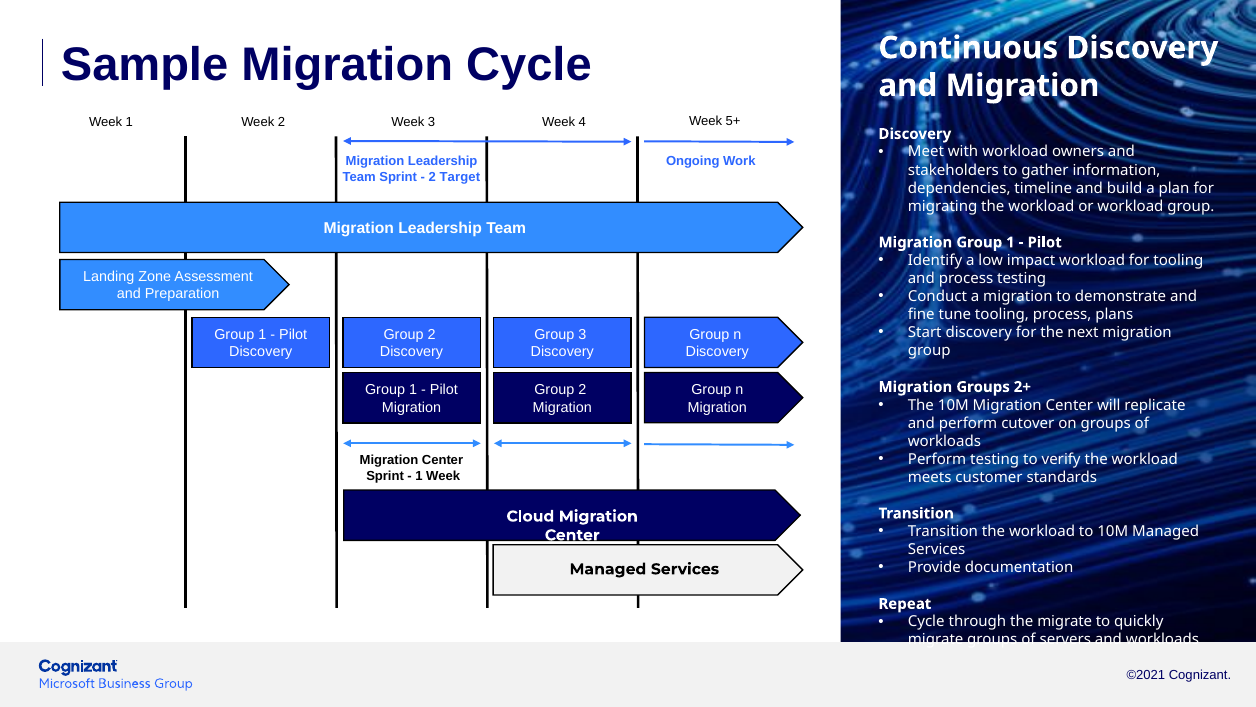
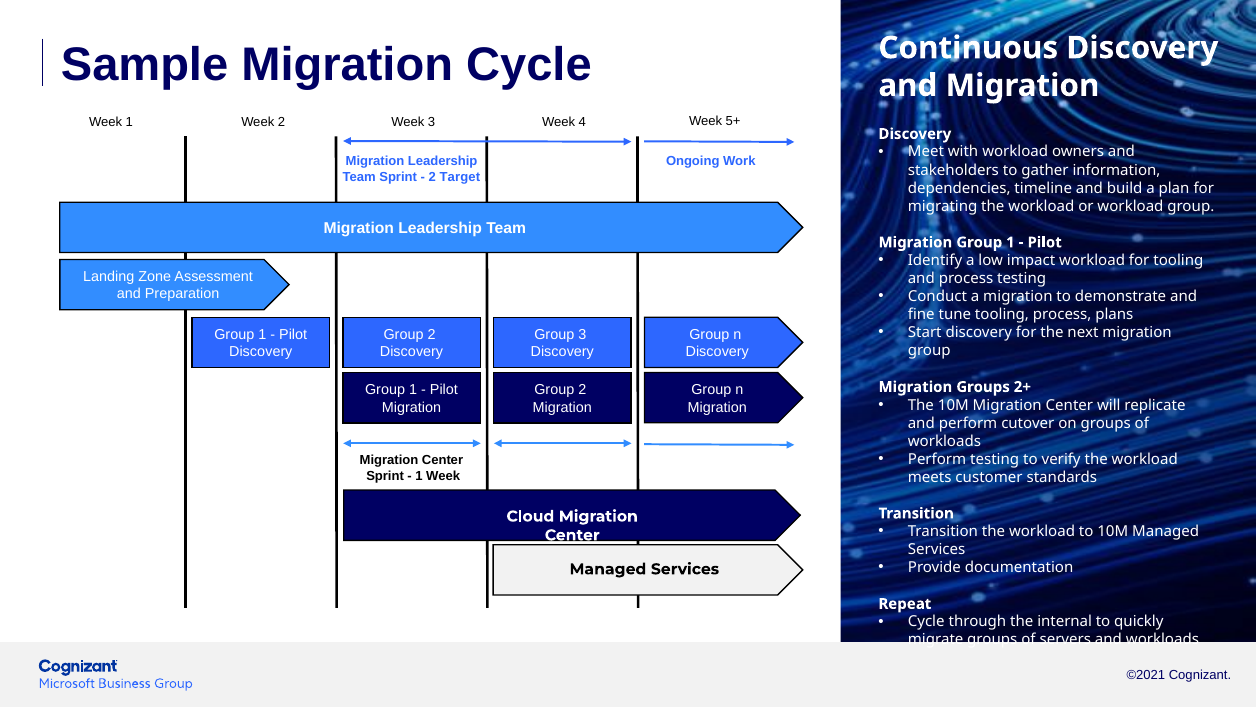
the migrate: migrate -> internal (1065, 621)
